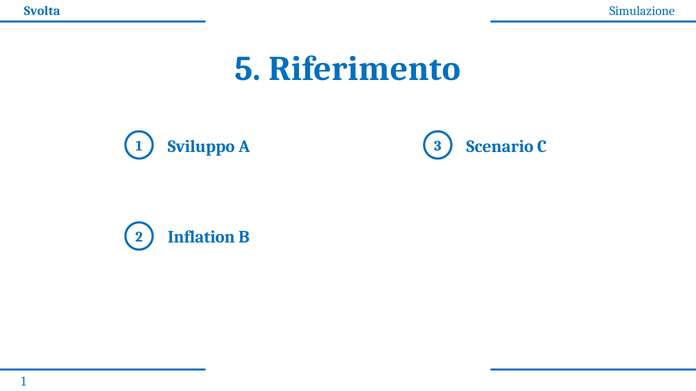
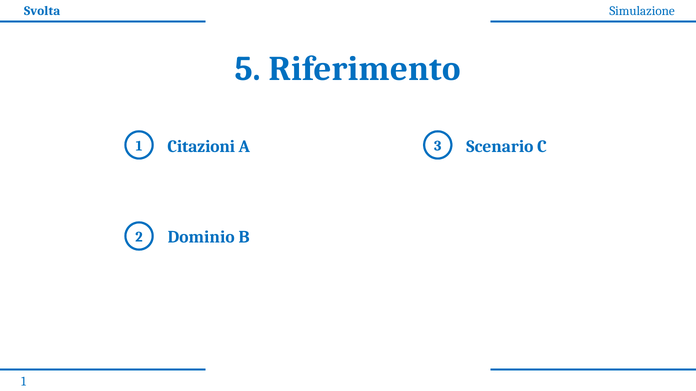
Sviluppo: Sviluppo -> Citazioni (201, 146)
Inflation: Inflation -> Dominio (201, 237)
